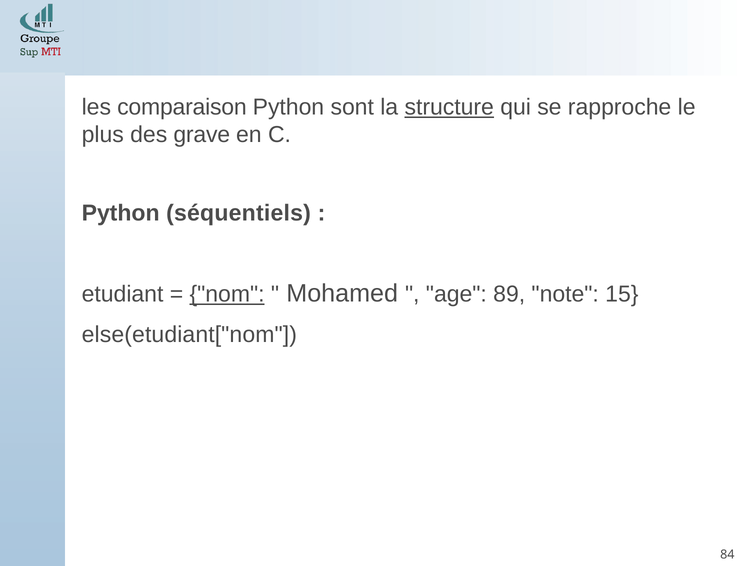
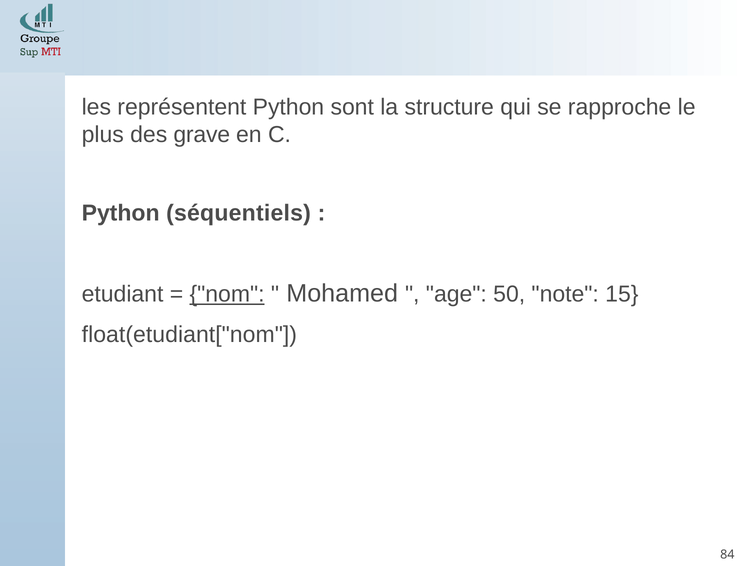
comparaison: comparaison -> représentent (182, 107)
structure underline: present -> none (449, 107)
89: 89 -> 50 (509, 294)
else(etudiant["nom: else(etudiant["nom -> float(etudiant["nom (189, 334)
